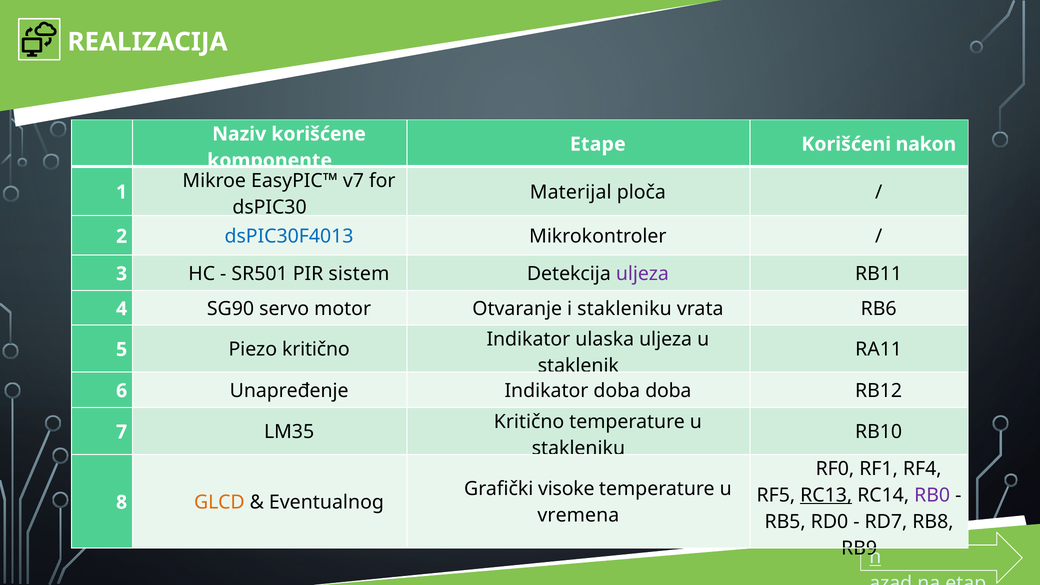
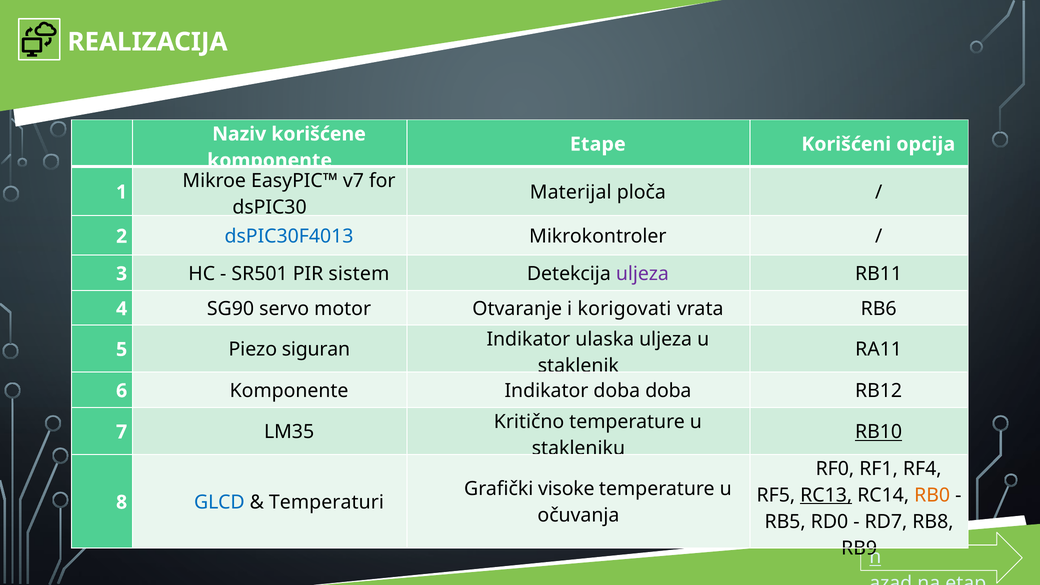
nakon: nakon -> opcija (926, 144)
i stakleniku: stakleniku -> korigovati (624, 309)
Piezo kritično: kritično -> siguran (316, 350)
6 Unapređenje: Unapređenje -> Komponente (289, 391)
RB10 underline: none -> present (879, 432)
RB0 colour: purple -> orange (932, 495)
GLCD colour: orange -> blue (219, 502)
Eventualnog: Eventualnog -> Temperaturi (326, 502)
vremena: vremena -> očuvanja (578, 516)
